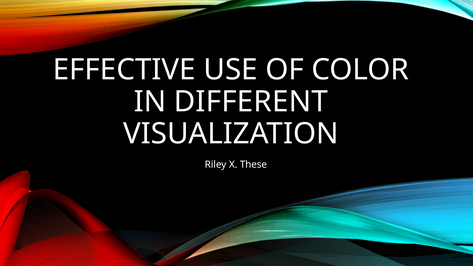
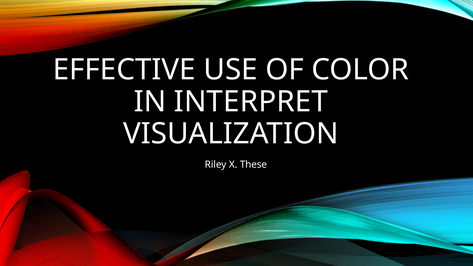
DIFFERENT: DIFFERENT -> INTERPRET (251, 102)
